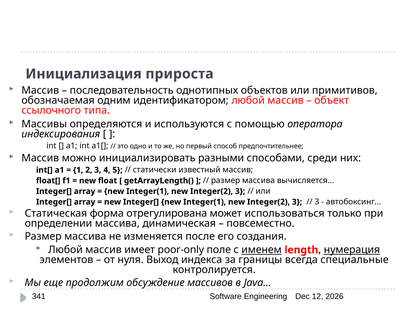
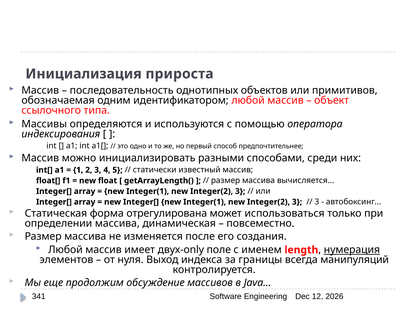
poor-only: poor-only -> двух-only (181, 250)
именем underline: present -> none (262, 250)
специальные: специальные -> манипуляций (355, 260)
